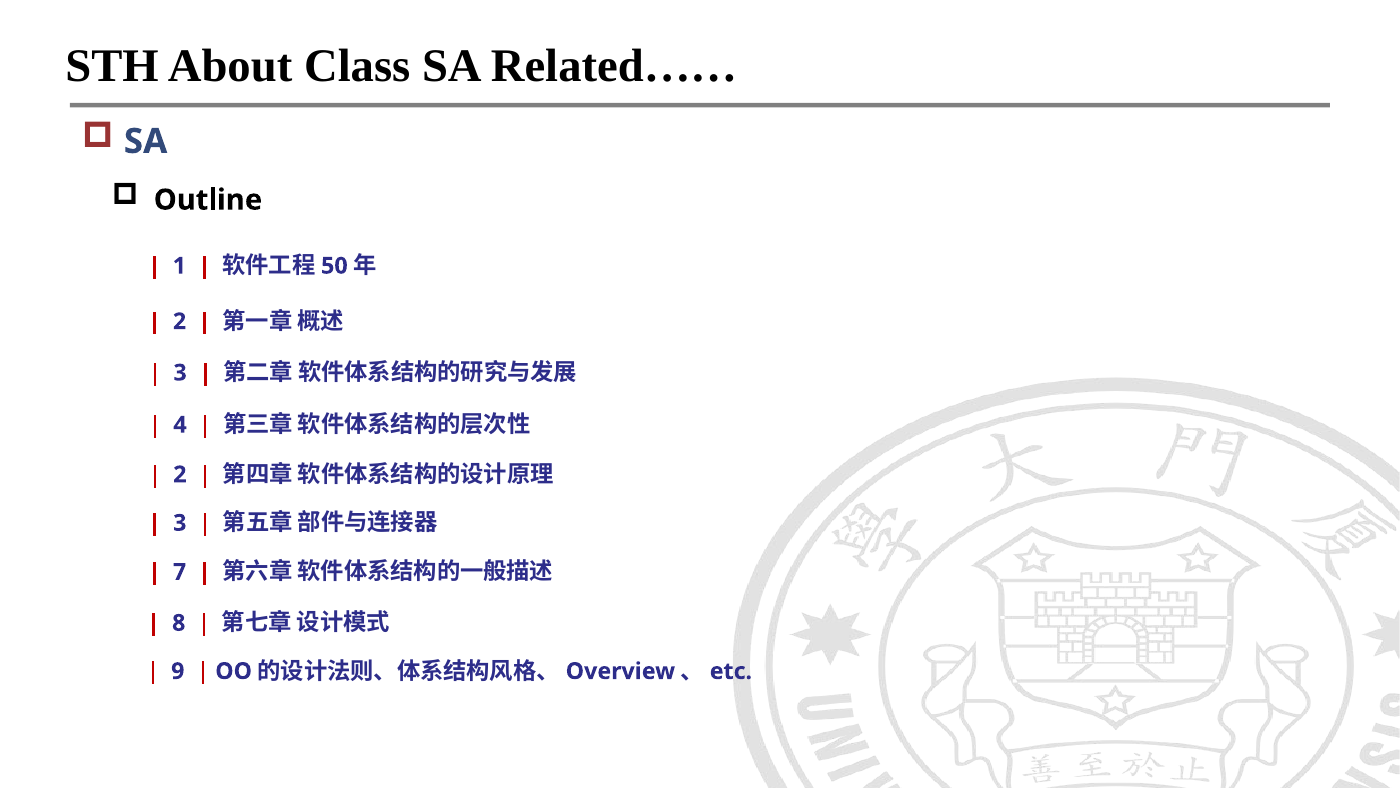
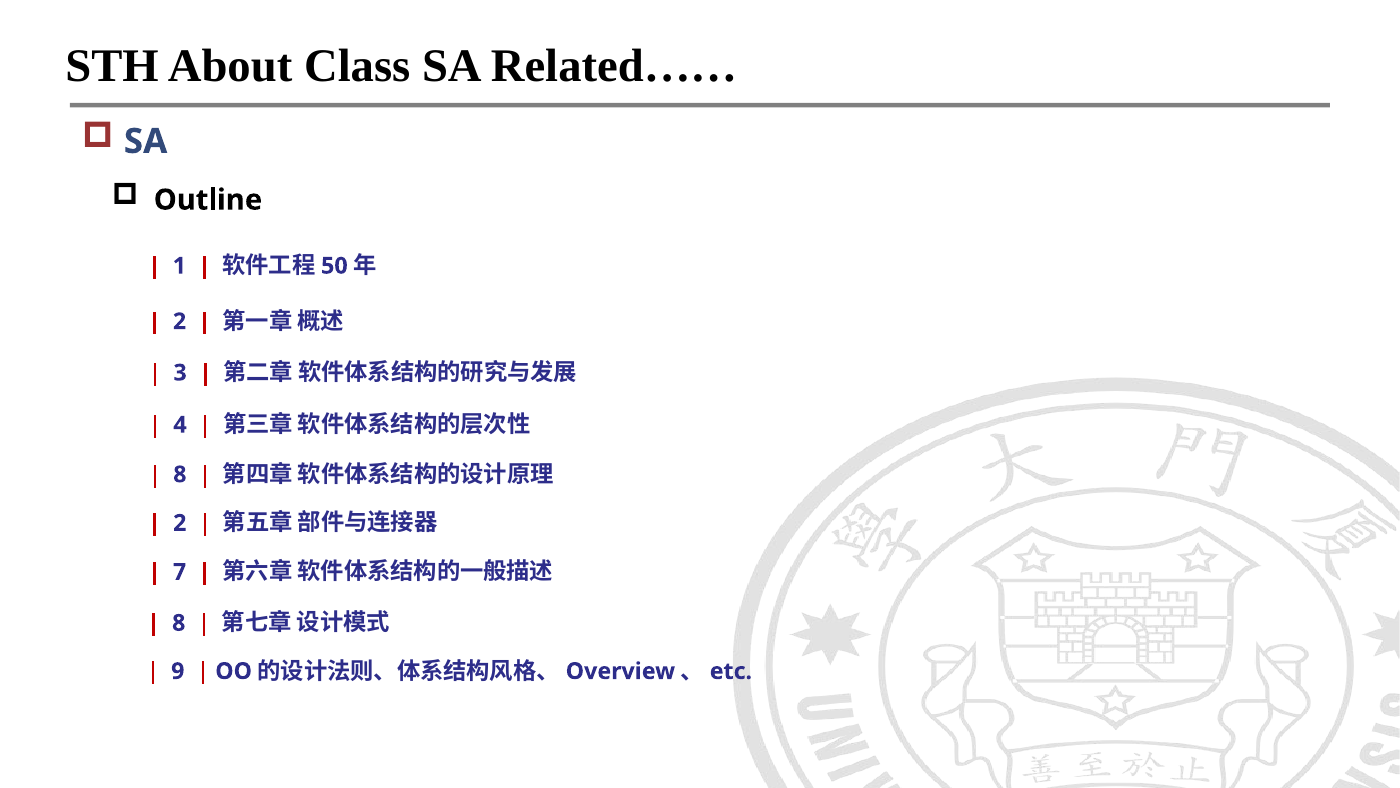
2: 2 -> 8 (180, 474)
3: 3 -> 2 (180, 523)
